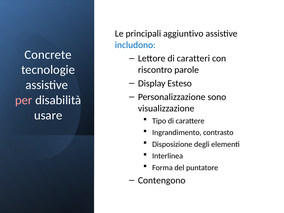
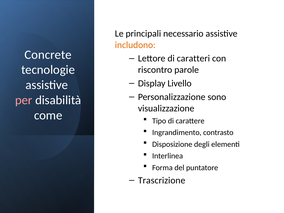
aggiuntivo: aggiuntivo -> necessario (183, 34)
includono colour: blue -> orange (135, 45)
Esteso: Esteso -> Livello (180, 83)
usare: usare -> come (48, 115)
Contengono: Contengono -> Trascrizione (162, 180)
